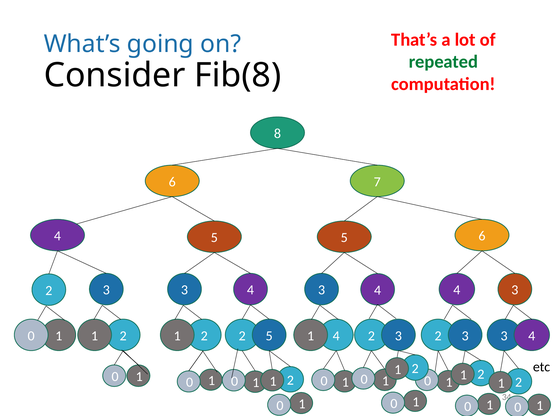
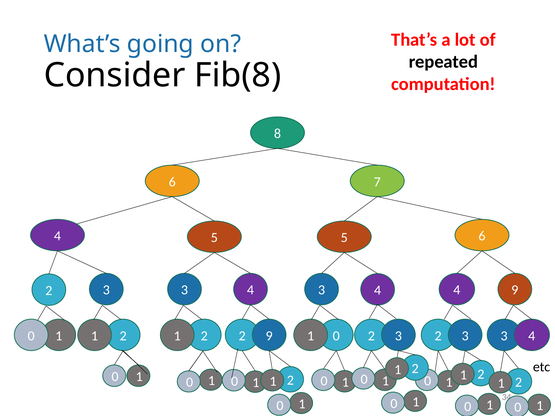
repeated colour: green -> black (443, 62)
3: 3 -> 9 (515, 290)
2 5: 5 -> 9 (269, 336)
2 4: 4 -> 0 (336, 336)
